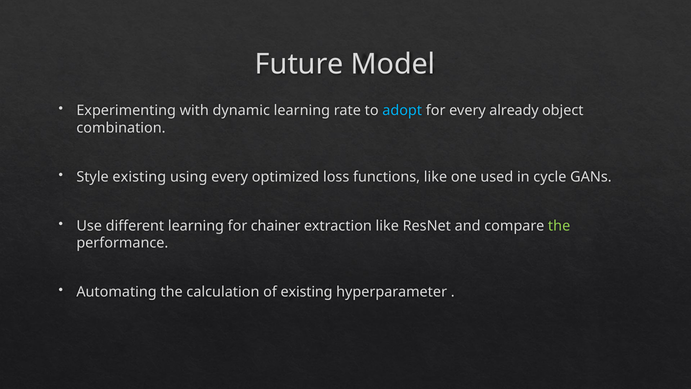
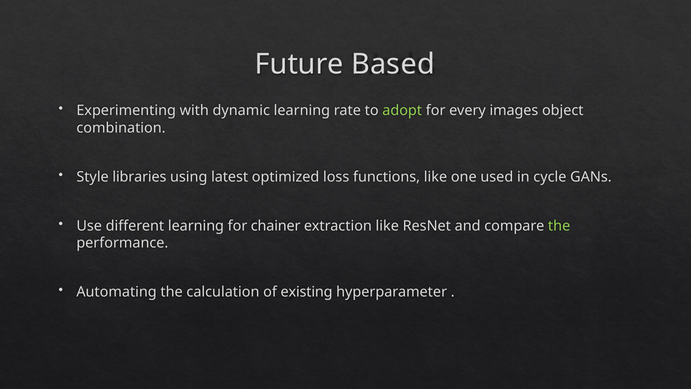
Model: Model -> Based (393, 64)
adopt colour: light blue -> light green (402, 110)
already: already -> images (514, 110)
Style existing: existing -> libraries (139, 177)
using every: every -> latest (230, 177)
